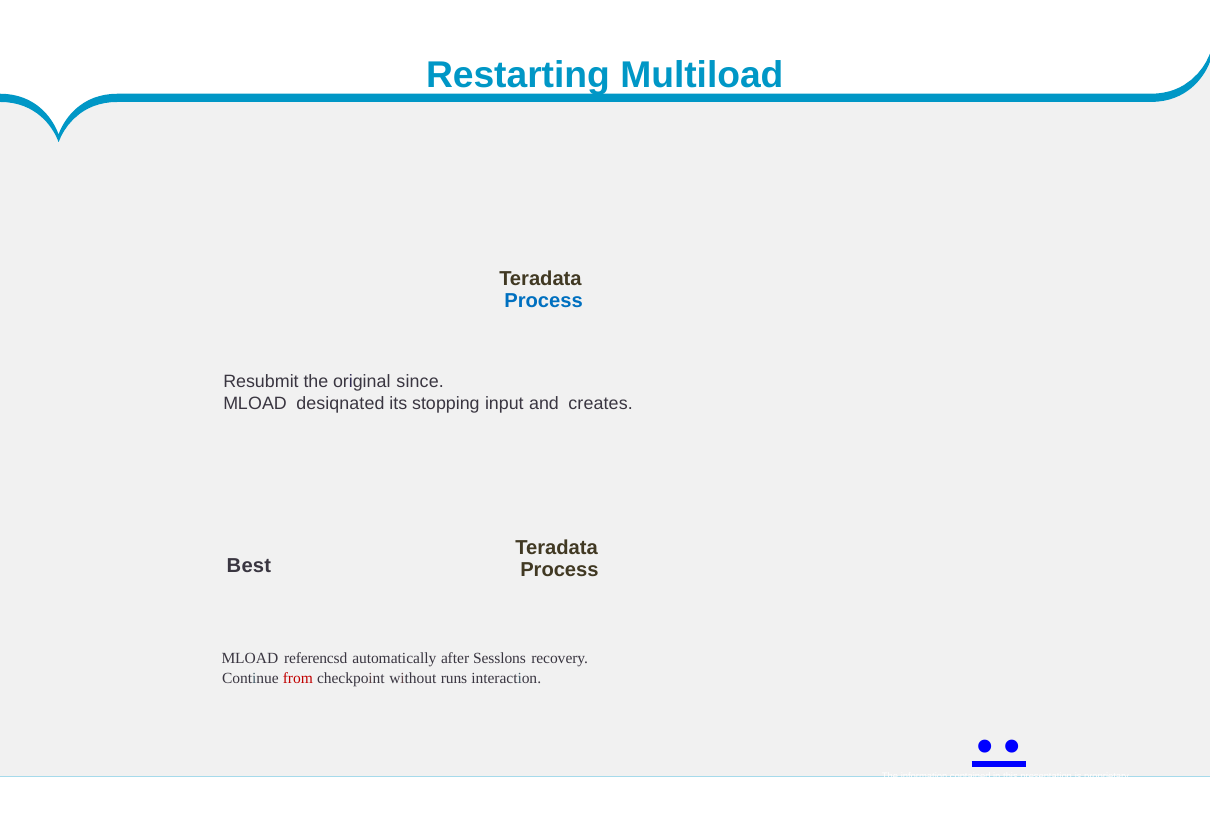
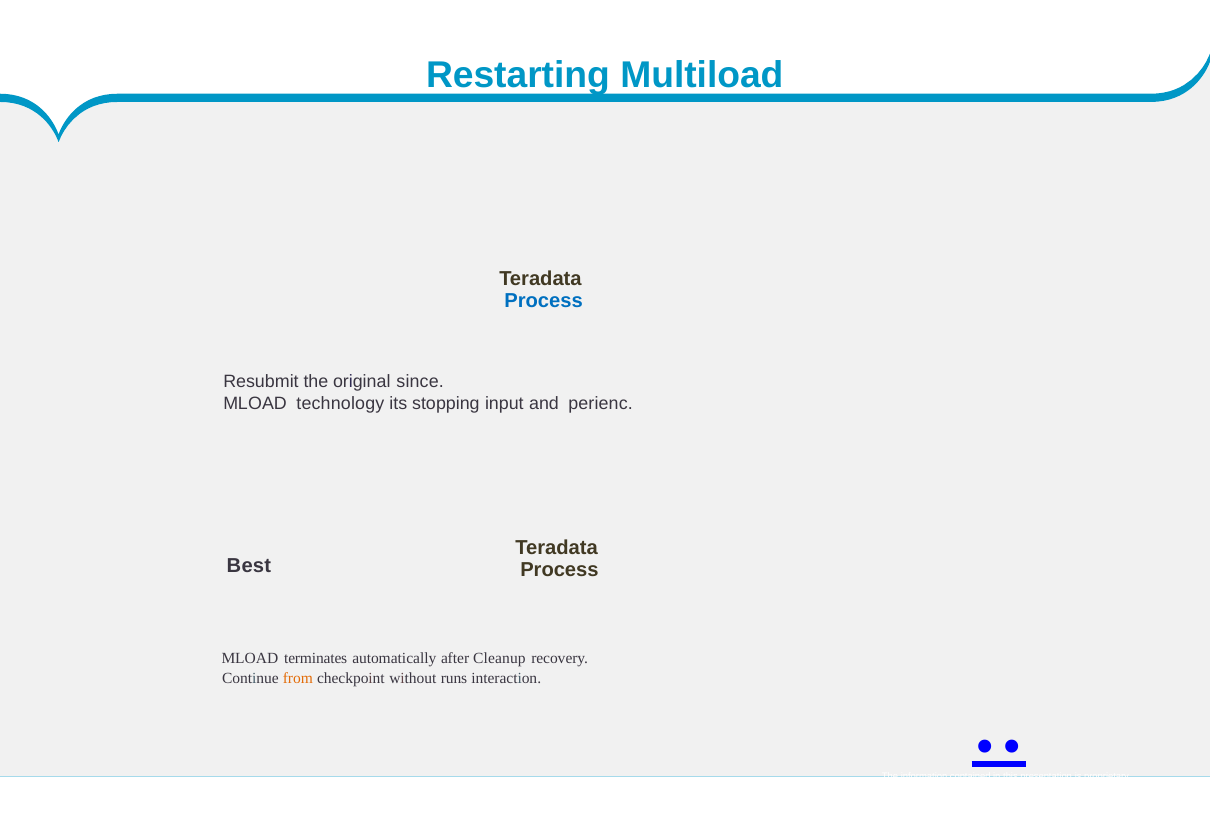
desiqnated: desiqnated -> technology (340, 404)
creates: creates -> perienc (601, 404)
referencsd: referencsd -> terminates (316, 659)
Sesslons: Sesslons -> Cleanup (499, 659)
from colour: red -> orange (298, 679)
